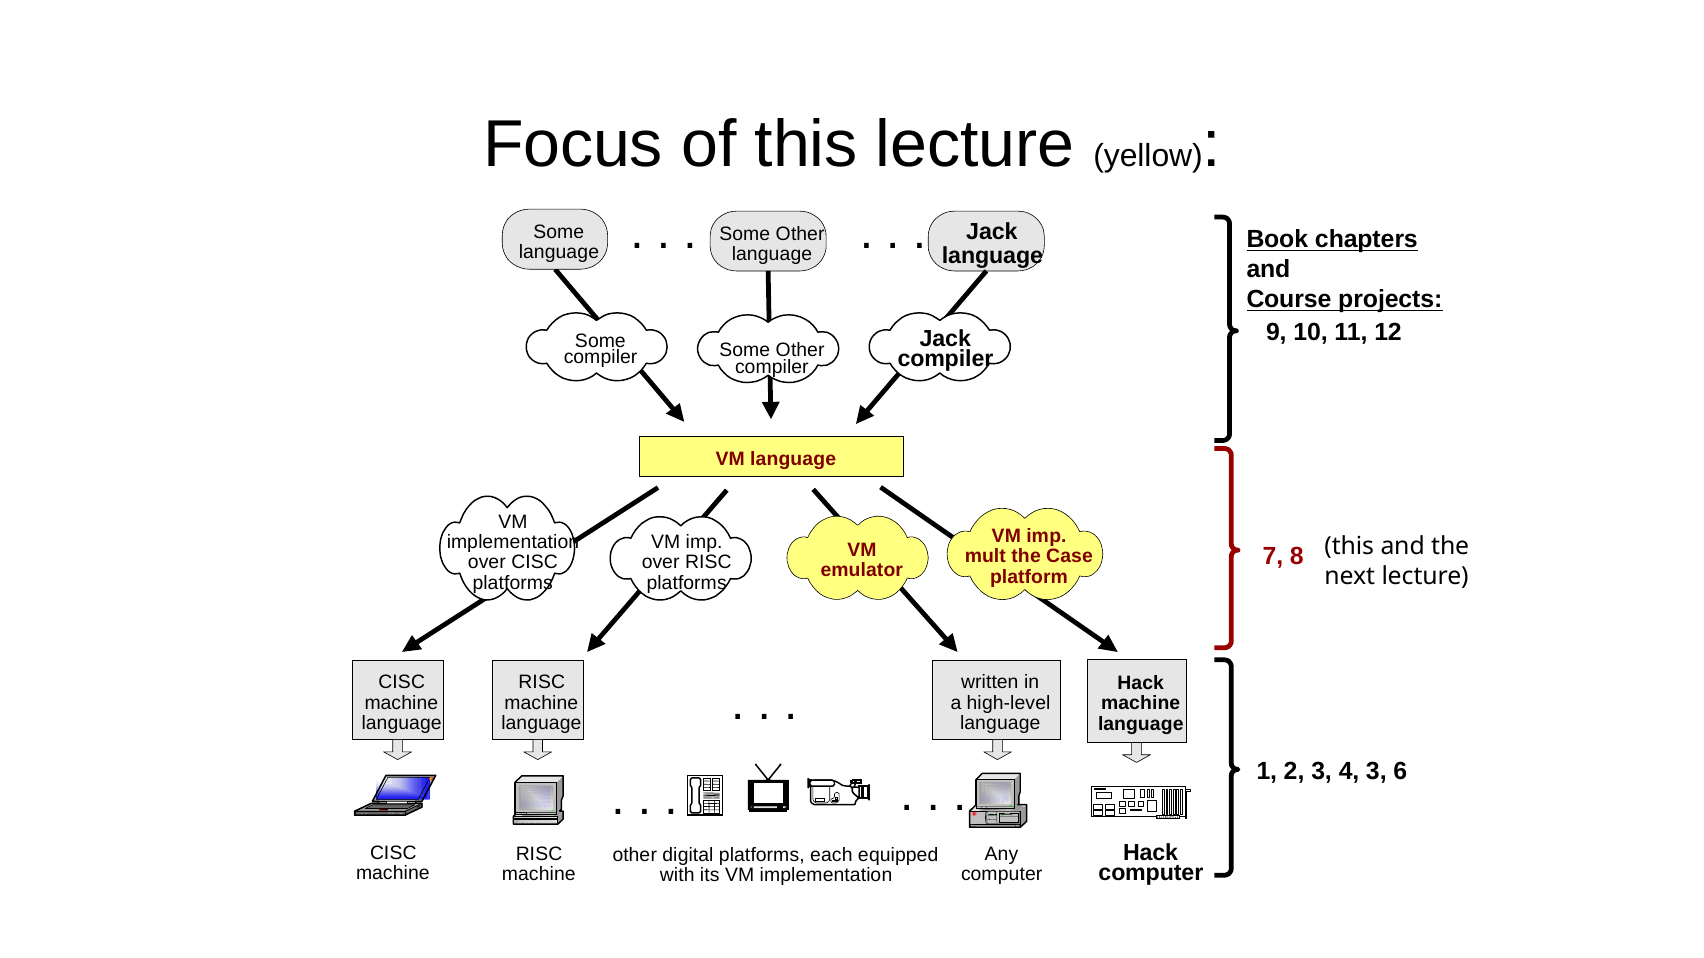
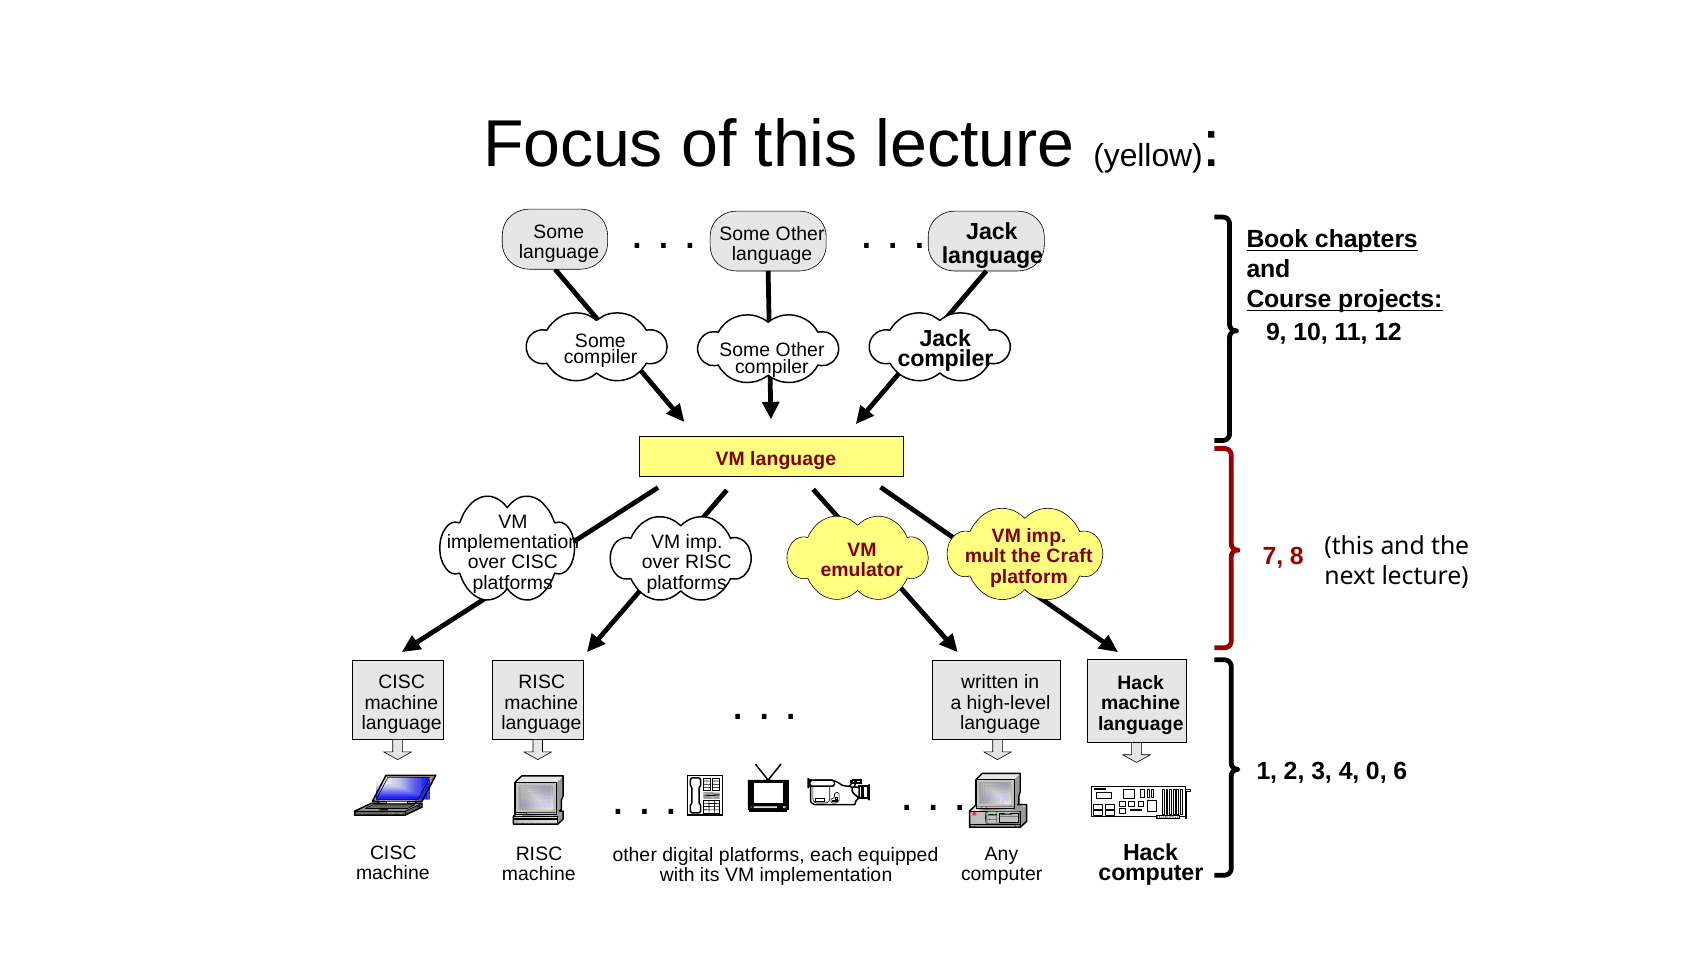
Case: Case -> Craft (1069, 557)
4 3: 3 -> 0 (1376, 772)
